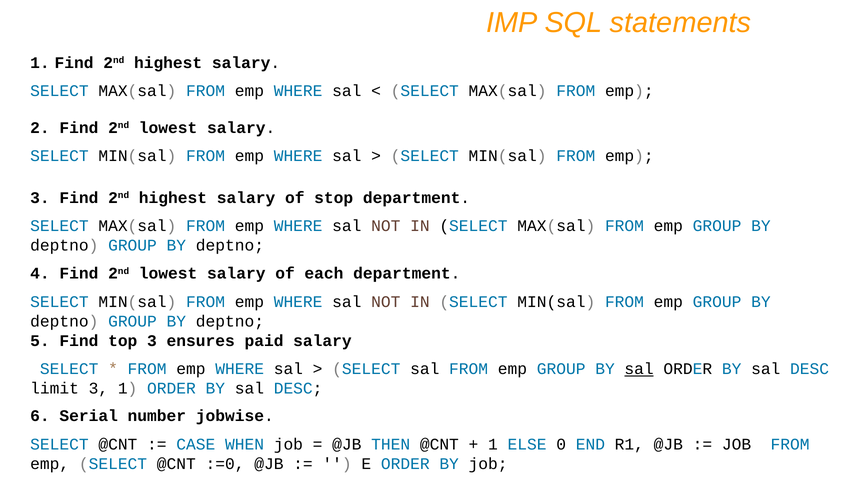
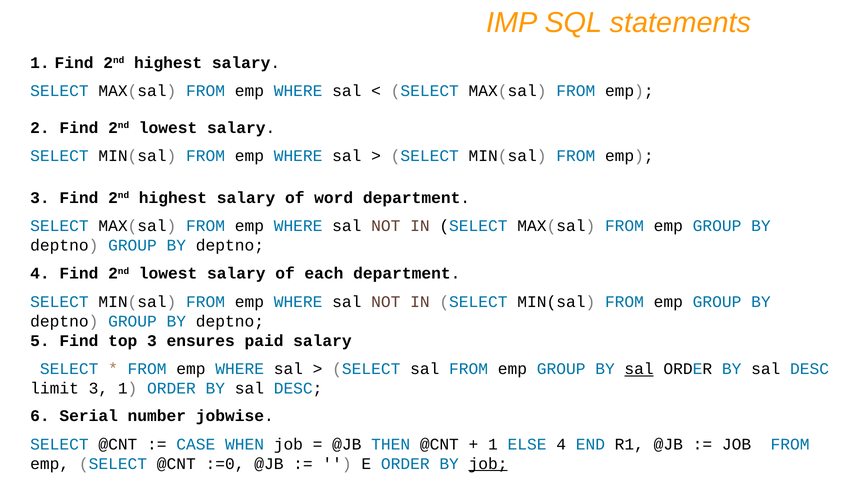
stop: stop -> word (334, 198)
ELSE 0: 0 -> 4 (561, 444)
job underline: none -> present (488, 464)
